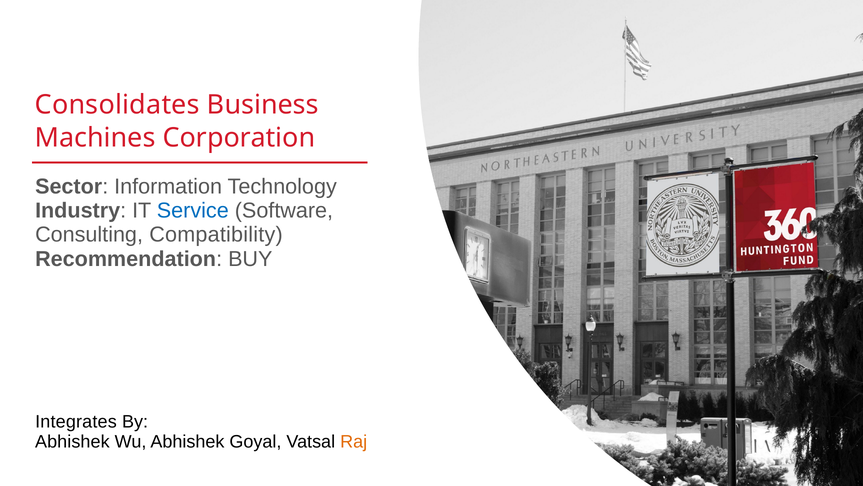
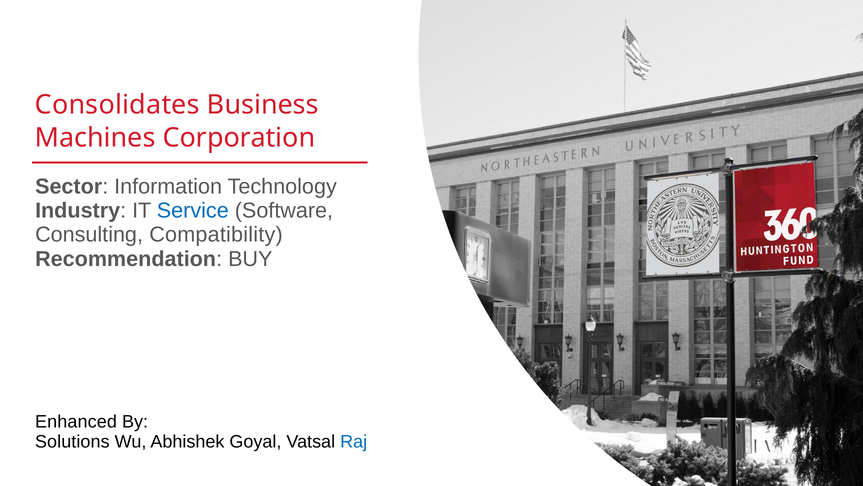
Integrates: Integrates -> Enhanced (76, 421)
Abhishek: Abhishek -> Solutions (72, 441)
Raj colour: orange -> blue (354, 441)
